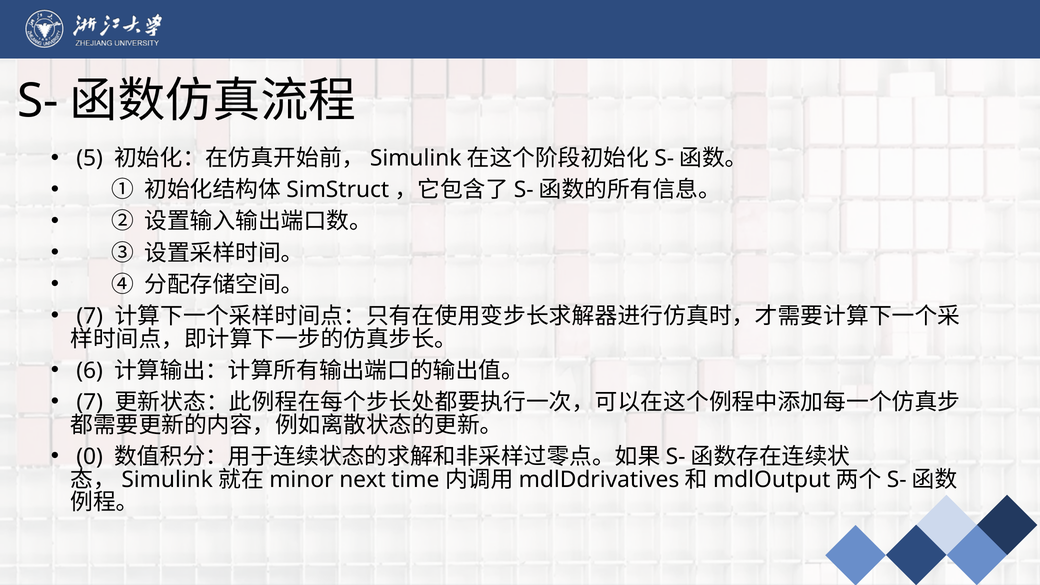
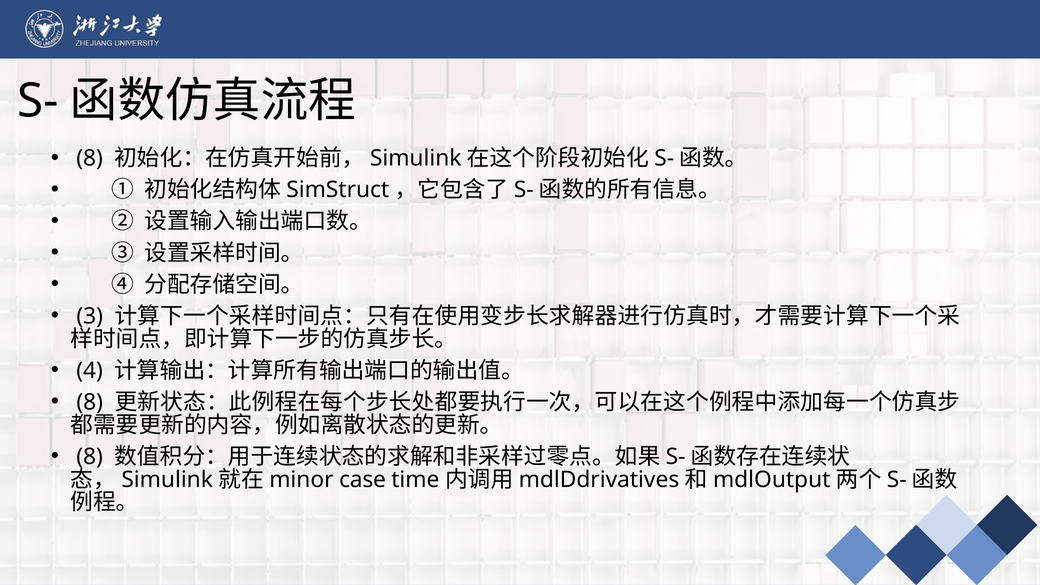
5: 5 -> 8 (90, 158)
7: 7 -> 3 (90, 316)
6: 6 -> 4 (90, 371)
7: 7 -> 8 (90, 402)
0: 0 -> 8 (90, 457)
next: next -> case (363, 480)
